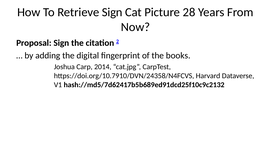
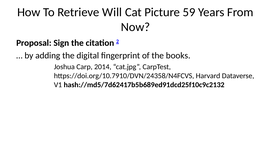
Retrieve Sign: Sign -> Will (112, 12)
28: 28 -> 59 (189, 12)
